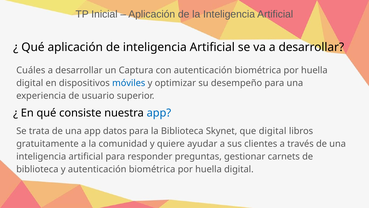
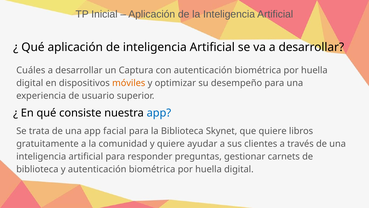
móviles colour: blue -> orange (129, 83)
datos: datos -> facial (115, 131)
que digital: digital -> quiere (273, 131)
